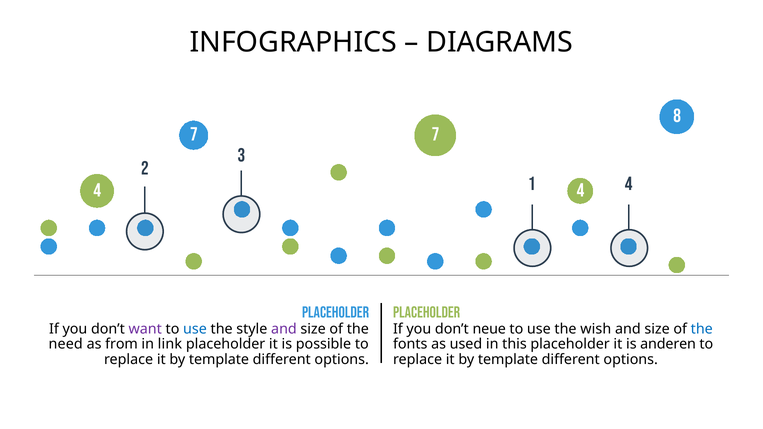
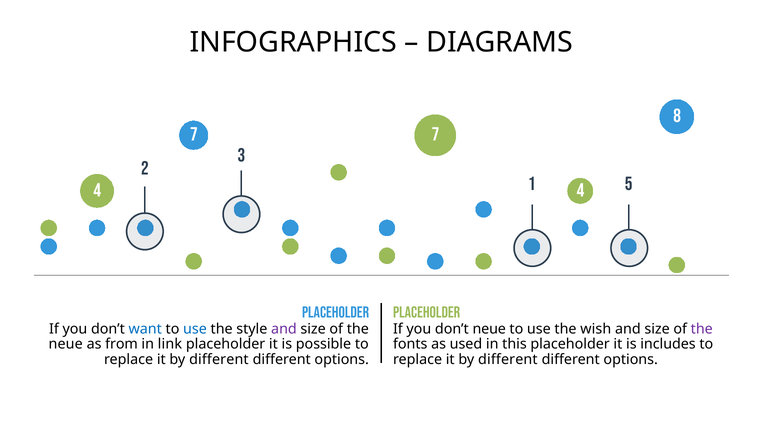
1 4: 4 -> 5 (629, 184)
want colour: purple -> blue (145, 329)
the colour: blue -> purple (702, 329)
need: need -> neue (66, 344)
anderen: anderen -> includes (668, 344)
template: template -> different (219, 360)
template: template -> different (508, 360)
